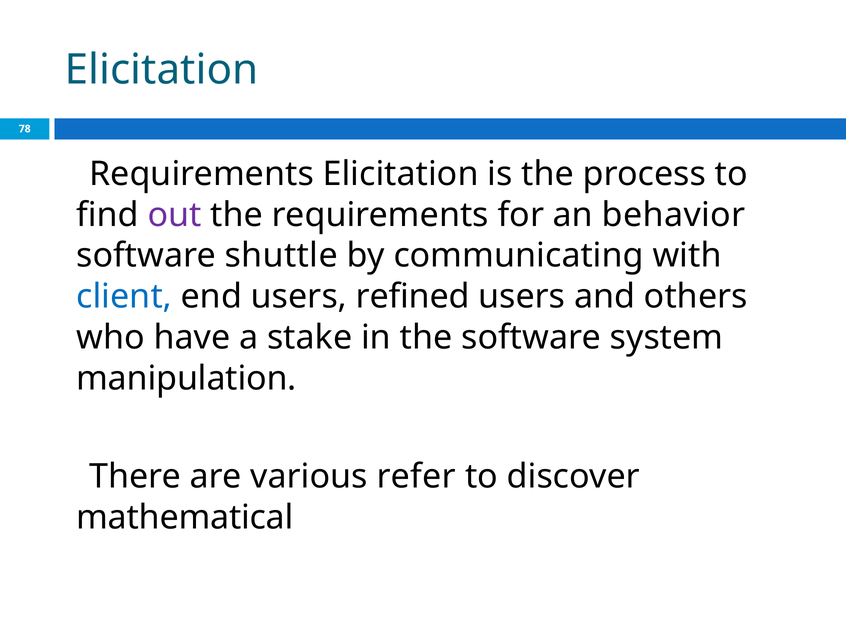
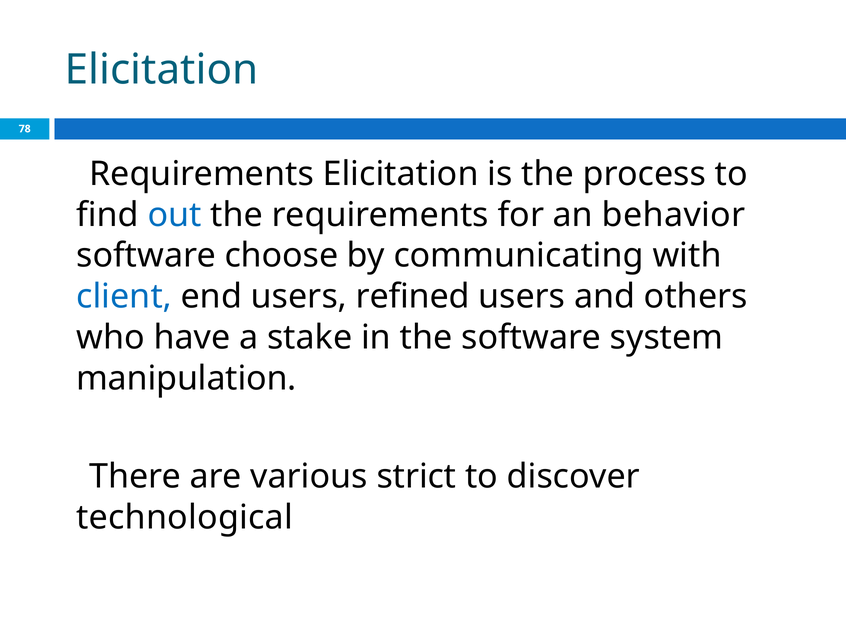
out colour: purple -> blue (175, 215)
shuttle: shuttle -> choose (281, 256)
refer: refer -> strict (416, 477)
mathematical: mathematical -> technological (185, 518)
